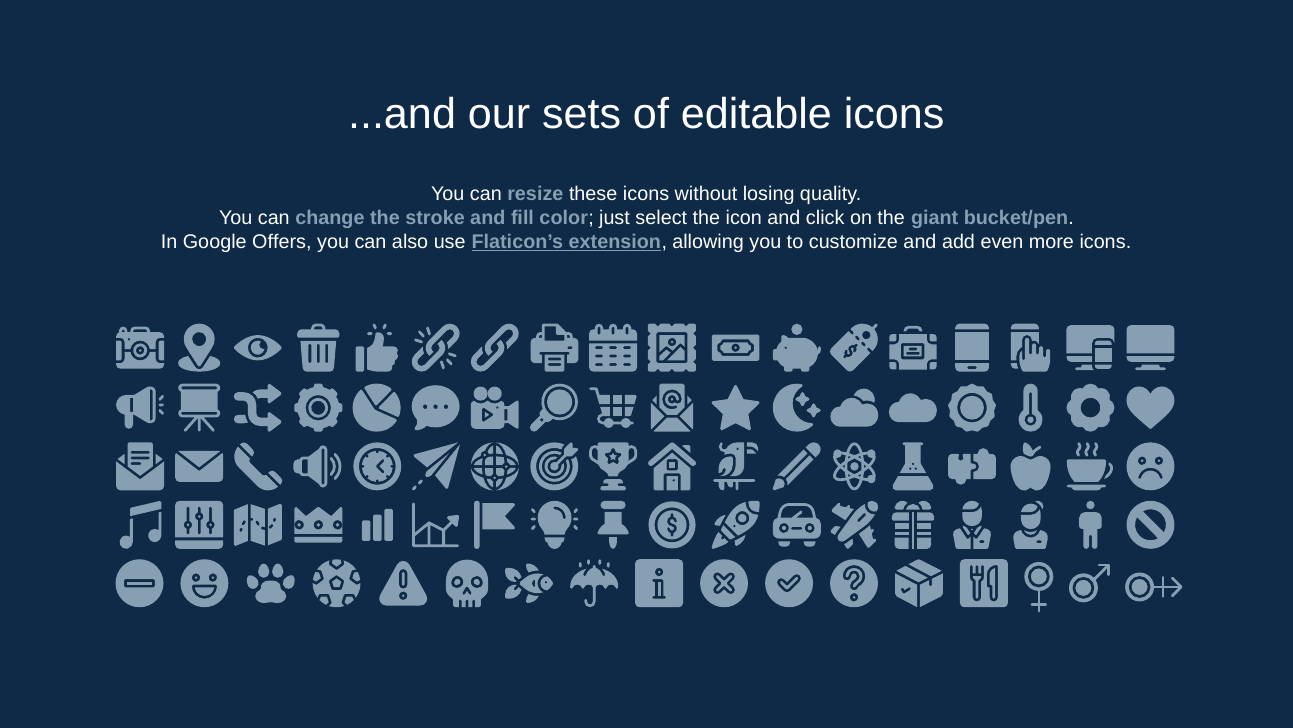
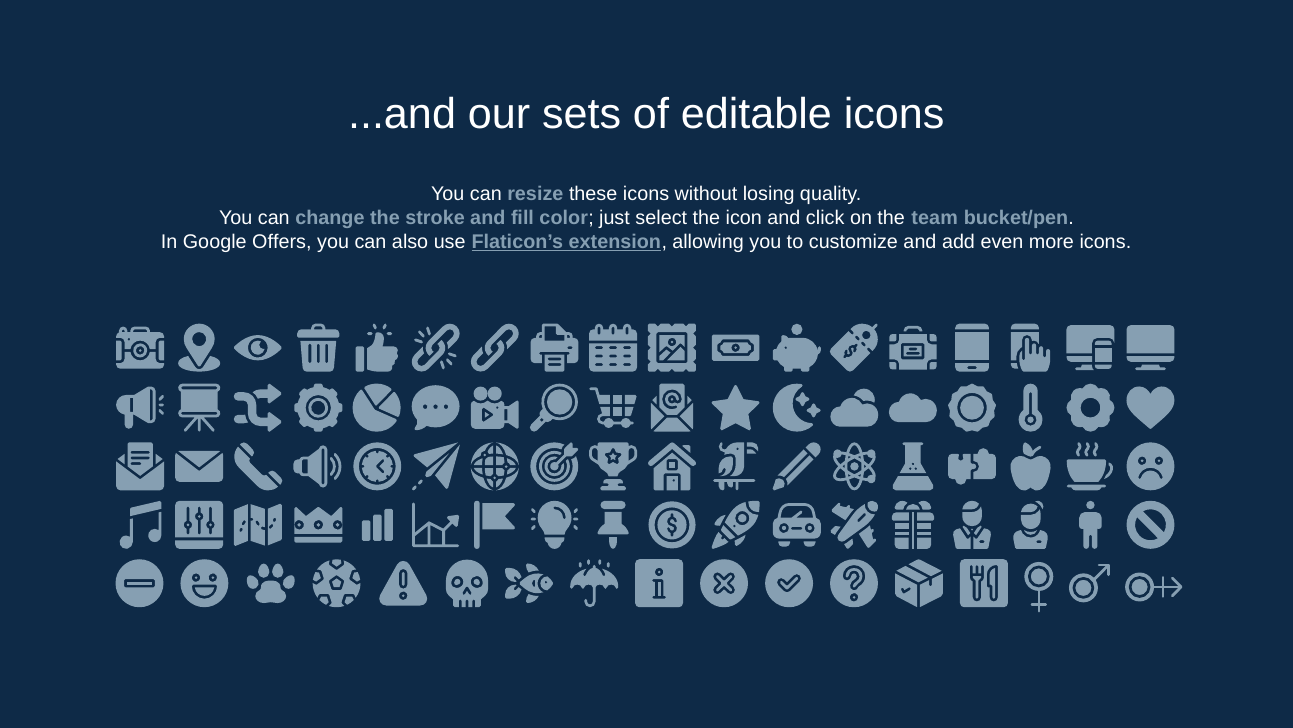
giant: giant -> team (935, 218)
